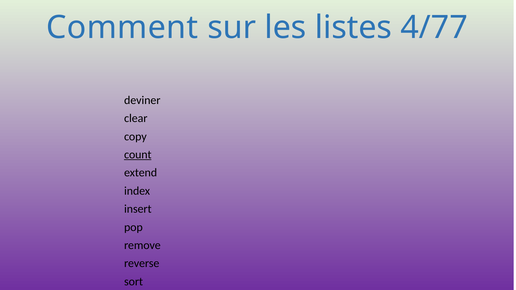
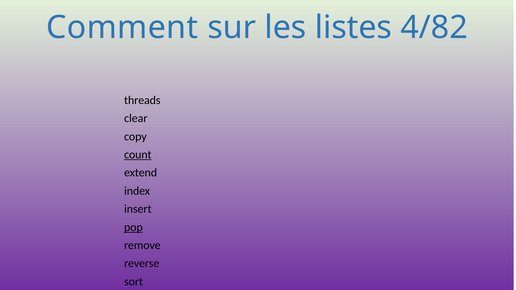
4/77: 4/77 -> 4/82 (434, 27)
deviner: deviner -> threads (142, 100)
pop underline: none -> present (133, 227)
